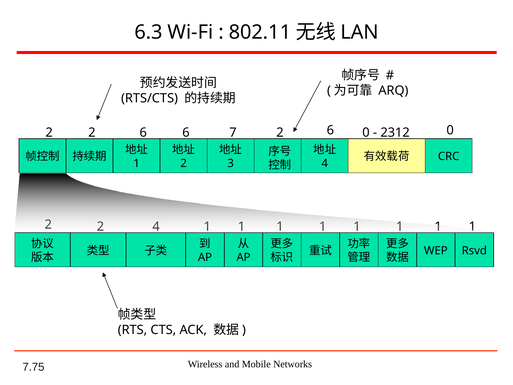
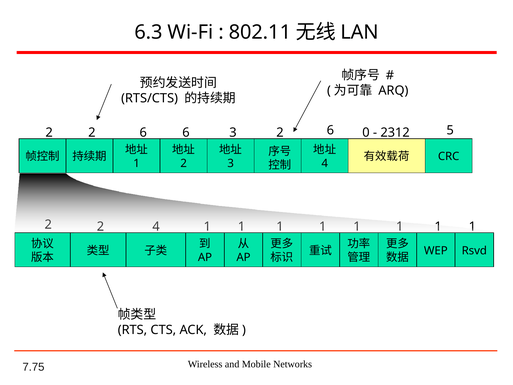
6 7: 7 -> 3 (233, 132)
2312 0: 0 -> 5 (450, 130)
